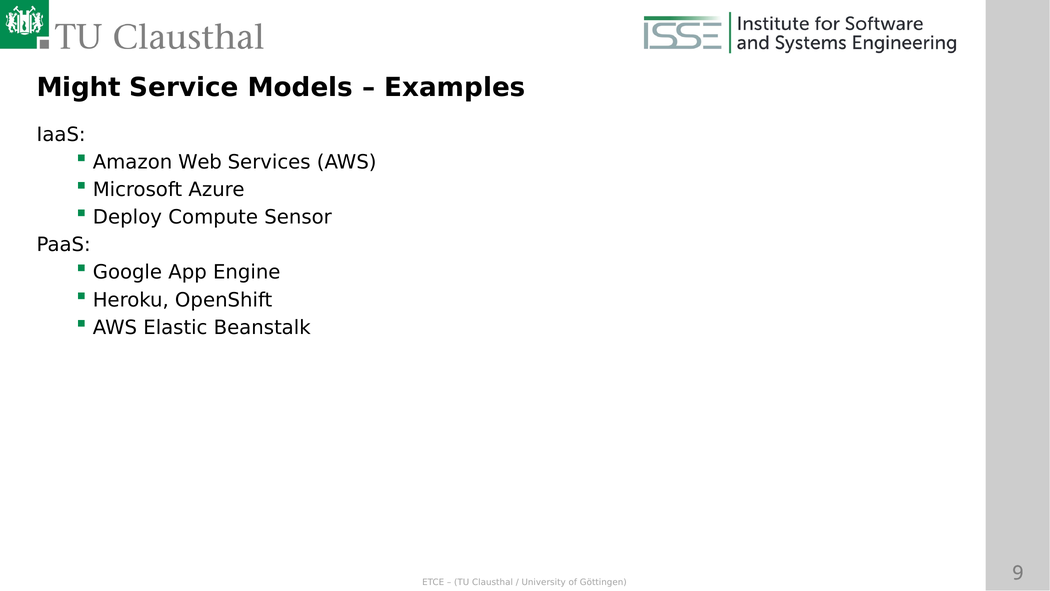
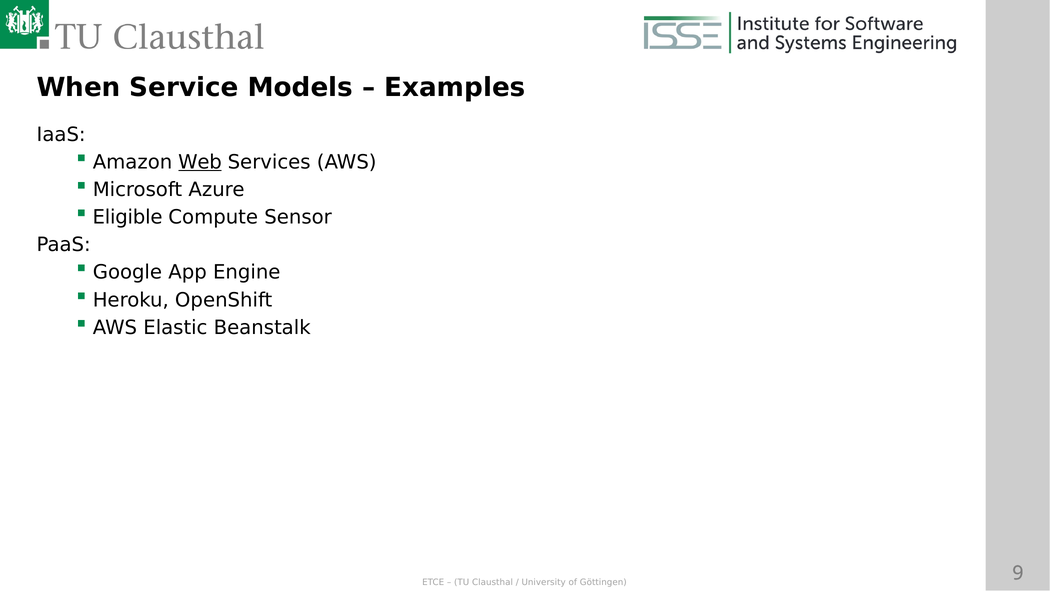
Might: Might -> When (79, 87)
Web underline: none -> present (200, 162)
Deploy: Deploy -> Eligible (128, 217)
